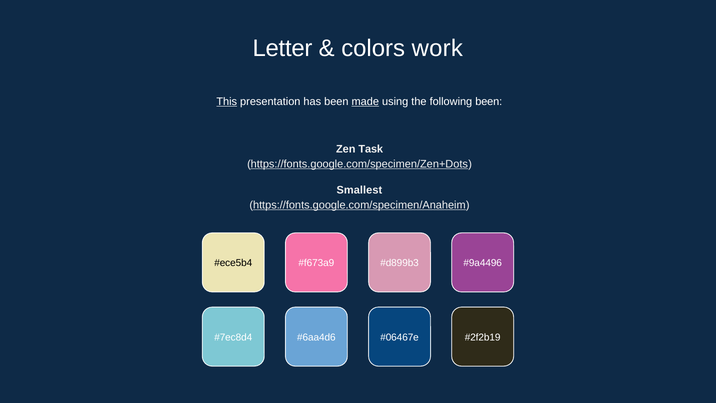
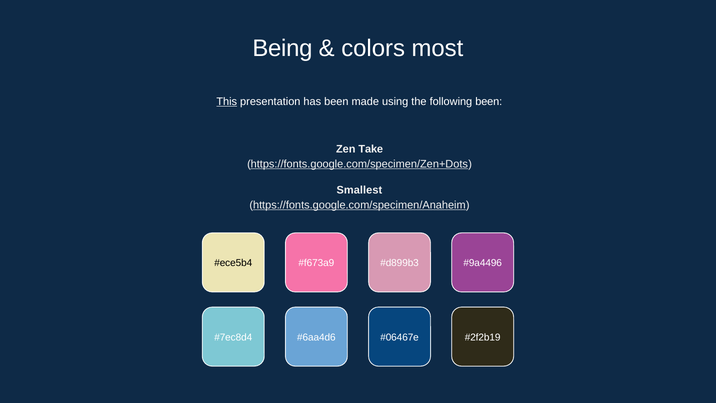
Letter: Letter -> Being (282, 48)
work: work -> most (437, 48)
made underline: present -> none (365, 102)
Task: Task -> Take (371, 149)
